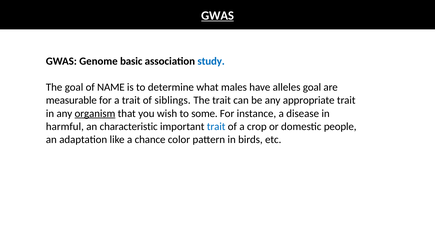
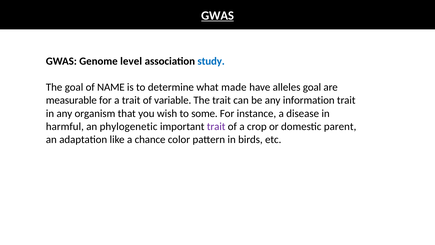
basic: basic -> level (131, 61)
males: males -> made (234, 87)
siblings: siblings -> variable (173, 100)
appropriate: appropriate -> information (309, 100)
organism underline: present -> none (95, 113)
characteristic: characteristic -> phylogenetic (129, 126)
trait colour: blue -> purple (216, 126)
people: people -> parent (340, 126)
